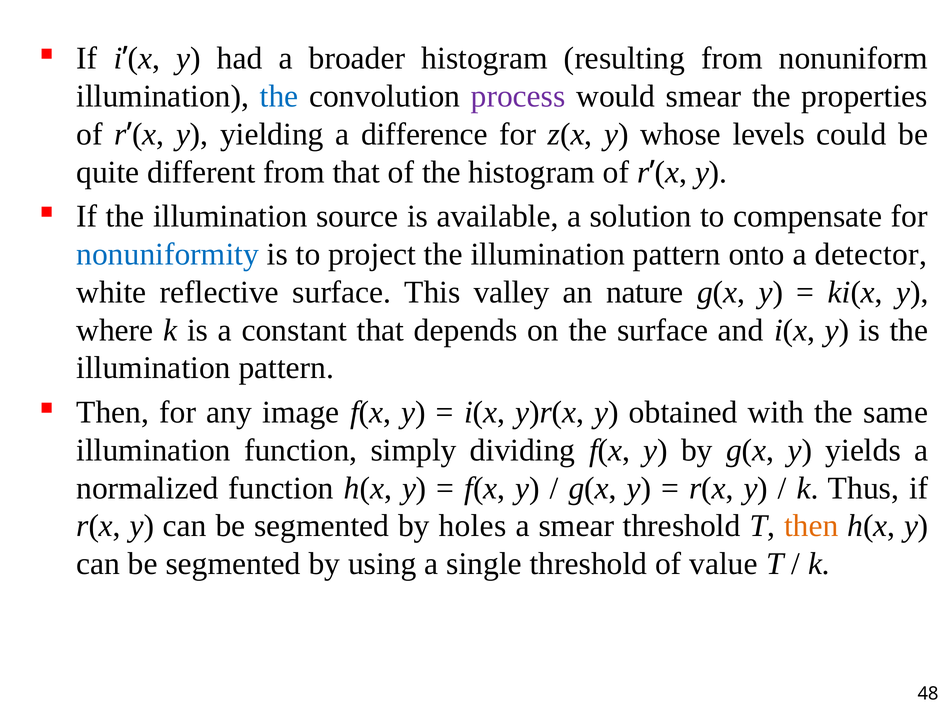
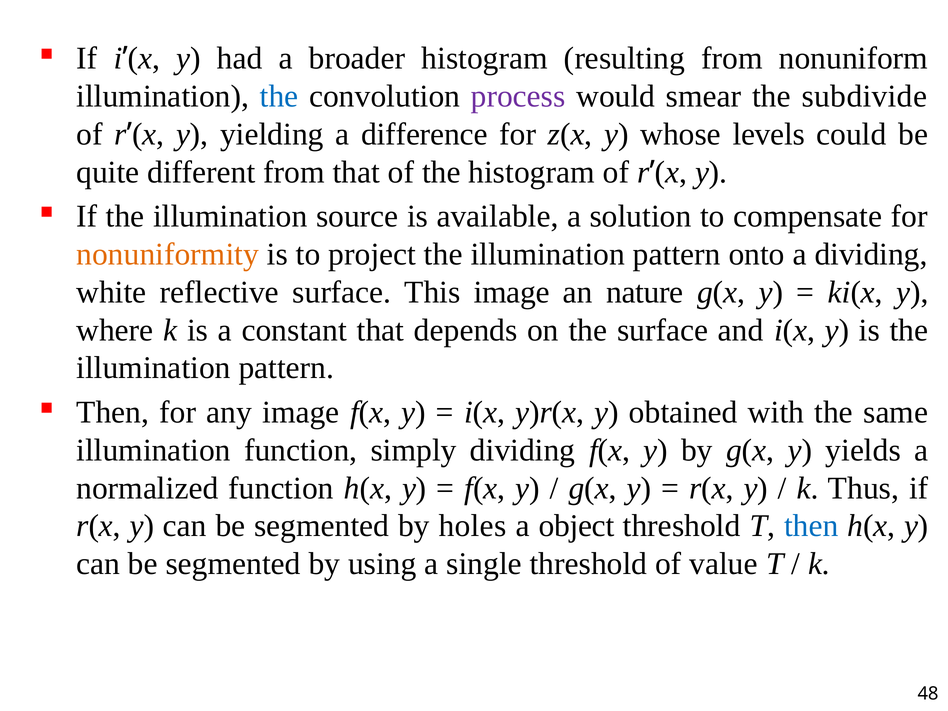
properties: properties -> subdivide (864, 96)
nonuniformity colour: blue -> orange (168, 254)
a detector: detector -> dividing (871, 254)
This valley: valley -> image (512, 292)
a smear: smear -> object (577, 526)
then colour: orange -> blue (811, 526)
